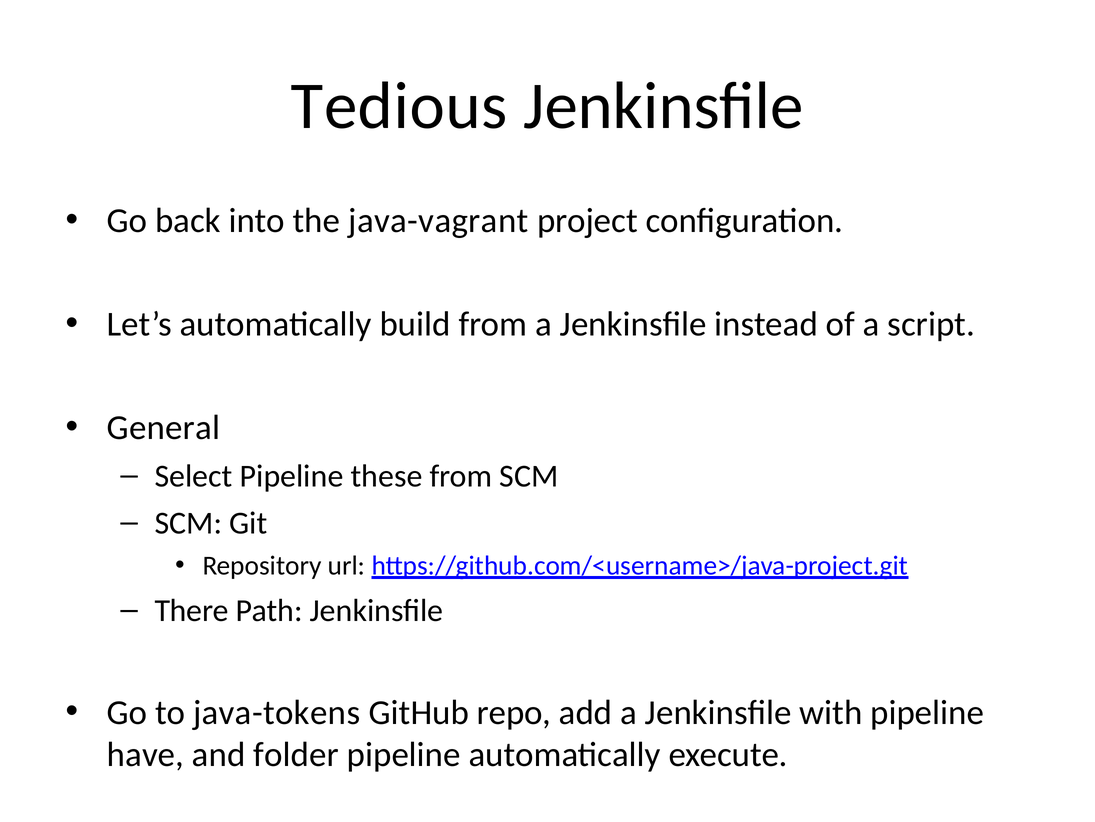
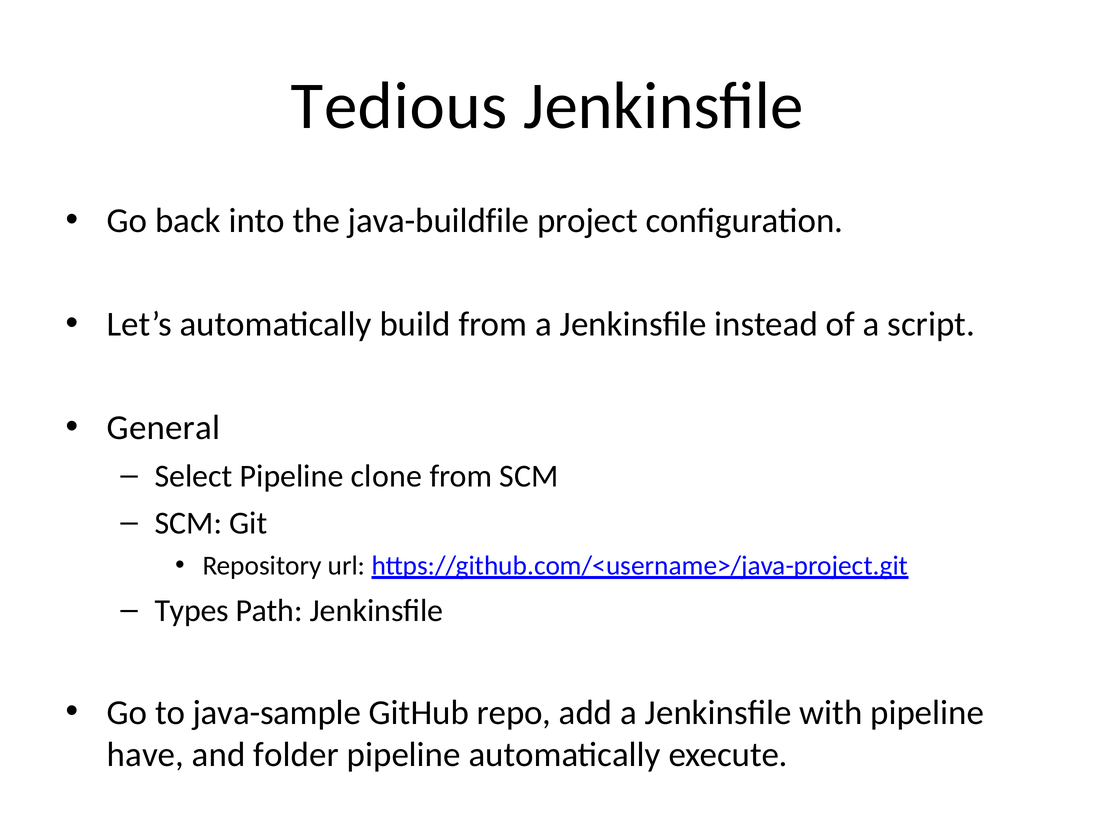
java-vagrant: java-vagrant -> java-buildfile (439, 221)
these: these -> clone (386, 476)
There: There -> Types (192, 610)
java-tokens: java-tokens -> java-sample (277, 712)
